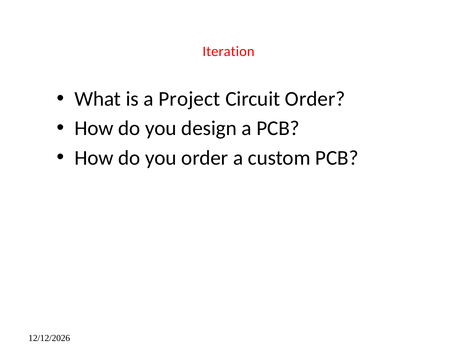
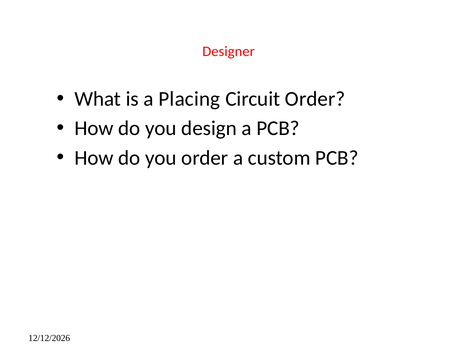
Iteration: Iteration -> Designer (229, 51)
Project: Project -> Placing (189, 99)
